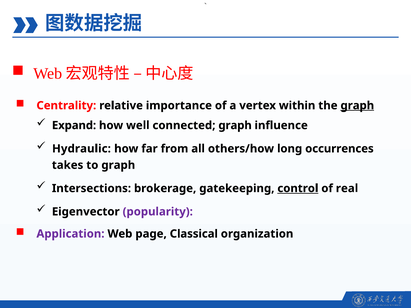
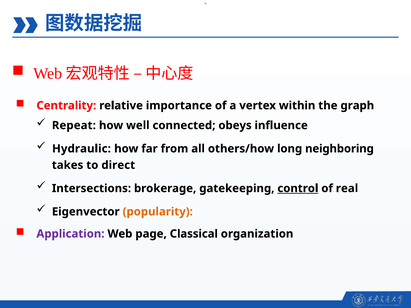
graph underline: present -> none (357, 106)
Expand: Expand -> Repeat (74, 125)
connected graph: graph -> obeys (235, 125)
occurrences: occurrences -> neighboring (339, 149)
to graph: graph -> direct (118, 165)
popularity colour: purple -> orange (158, 212)
